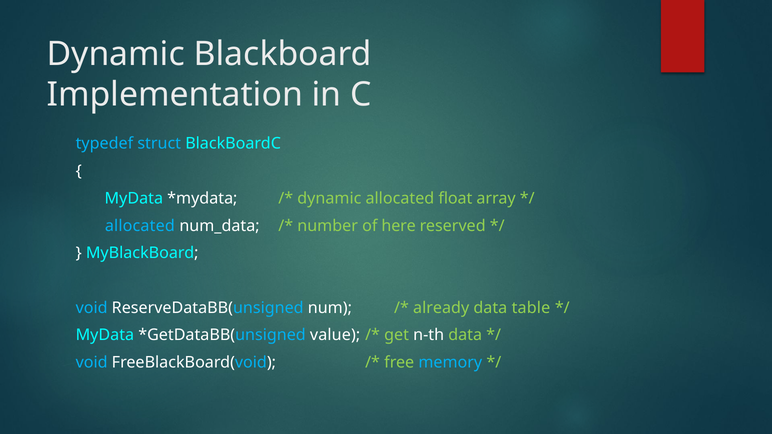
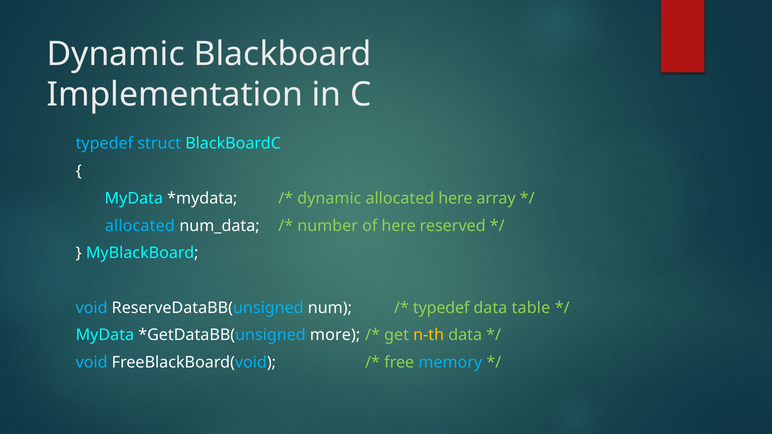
allocated float: float -> here (455, 198)
already: already -> typedef (441, 308)
value: value -> more (335, 335)
n-th colour: white -> yellow (429, 335)
